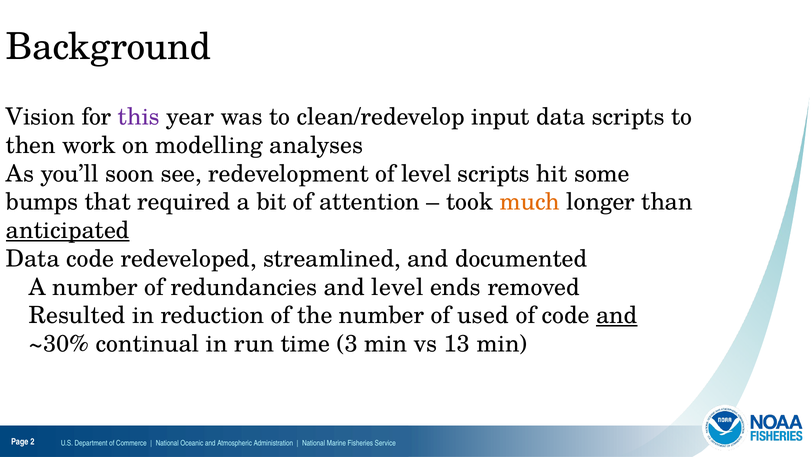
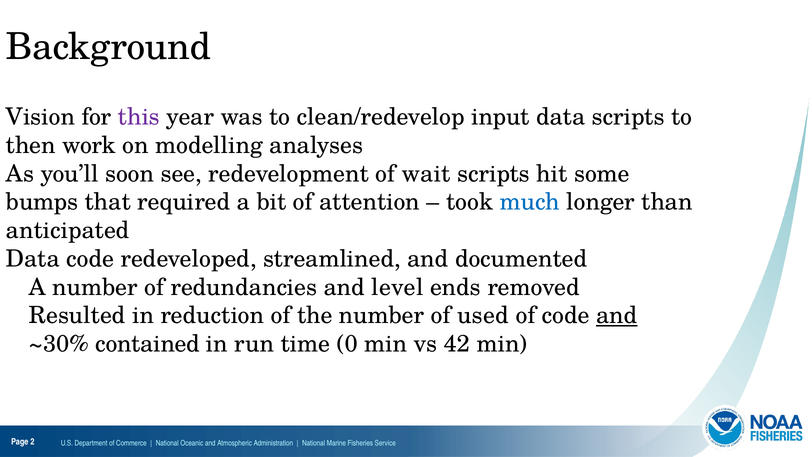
of level: level -> wait (426, 174)
much colour: orange -> blue (530, 202)
anticipated underline: present -> none (68, 230)
continual: continual -> contained (148, 344)
3: 3 -> 0 (347, 344)
13: 13 -> 42 (457, 344)
